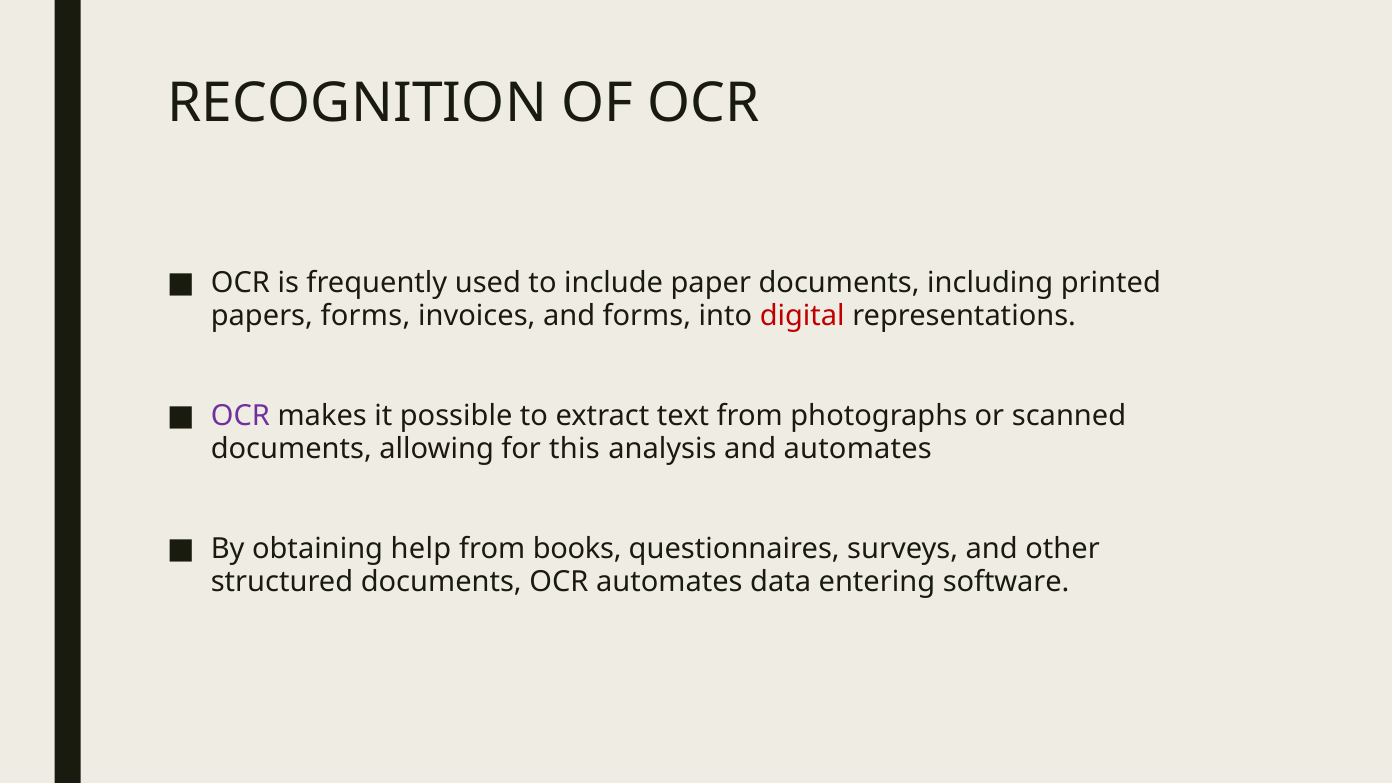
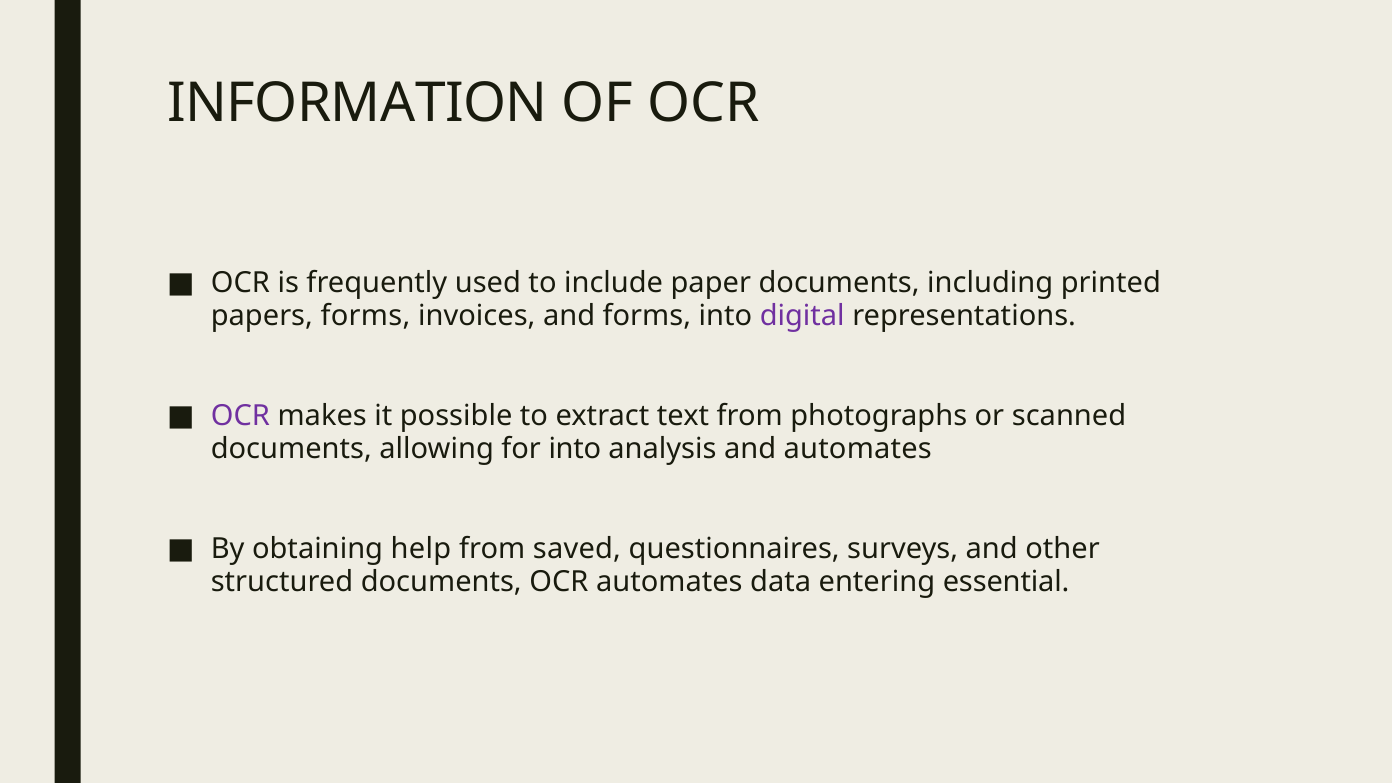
RECOGNITION: RECOGNITION -> INFORMATION (357, 103)
digital colour: red -> purple (802, 316)
for this: this -> into (575, 449)
books: books -> saved (577, 549)
software: software -> essential (1006, 582)
